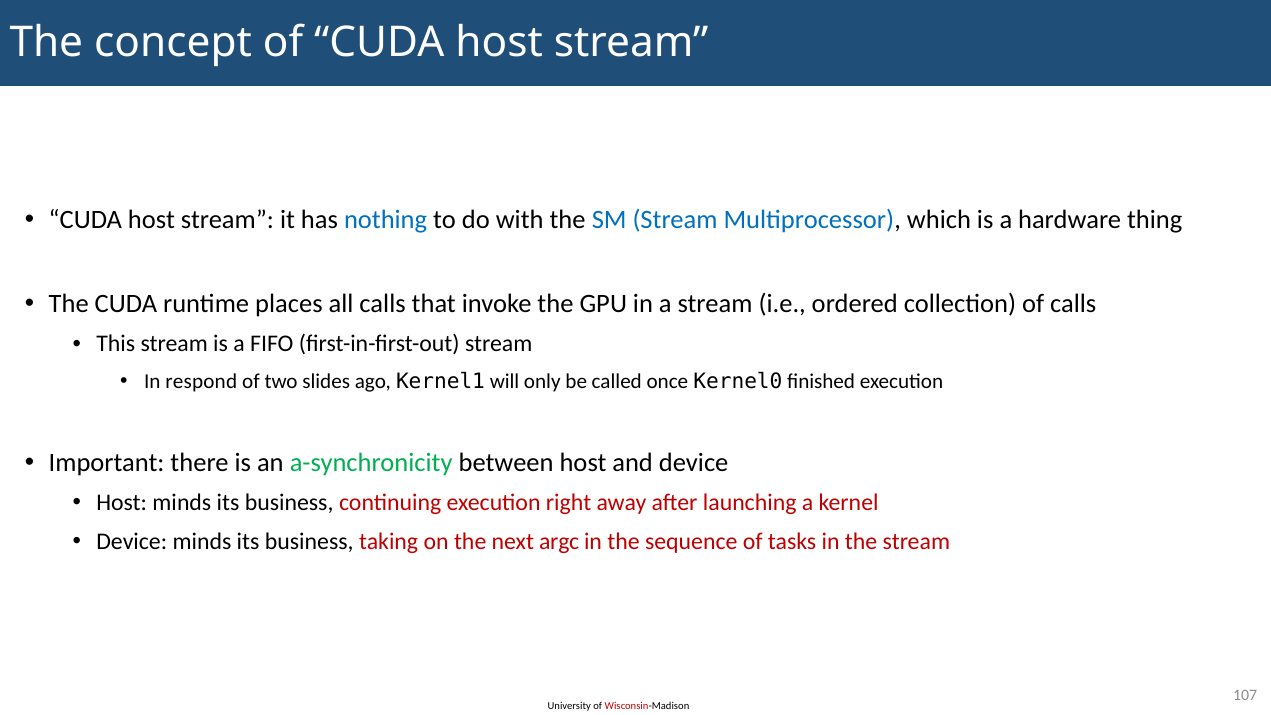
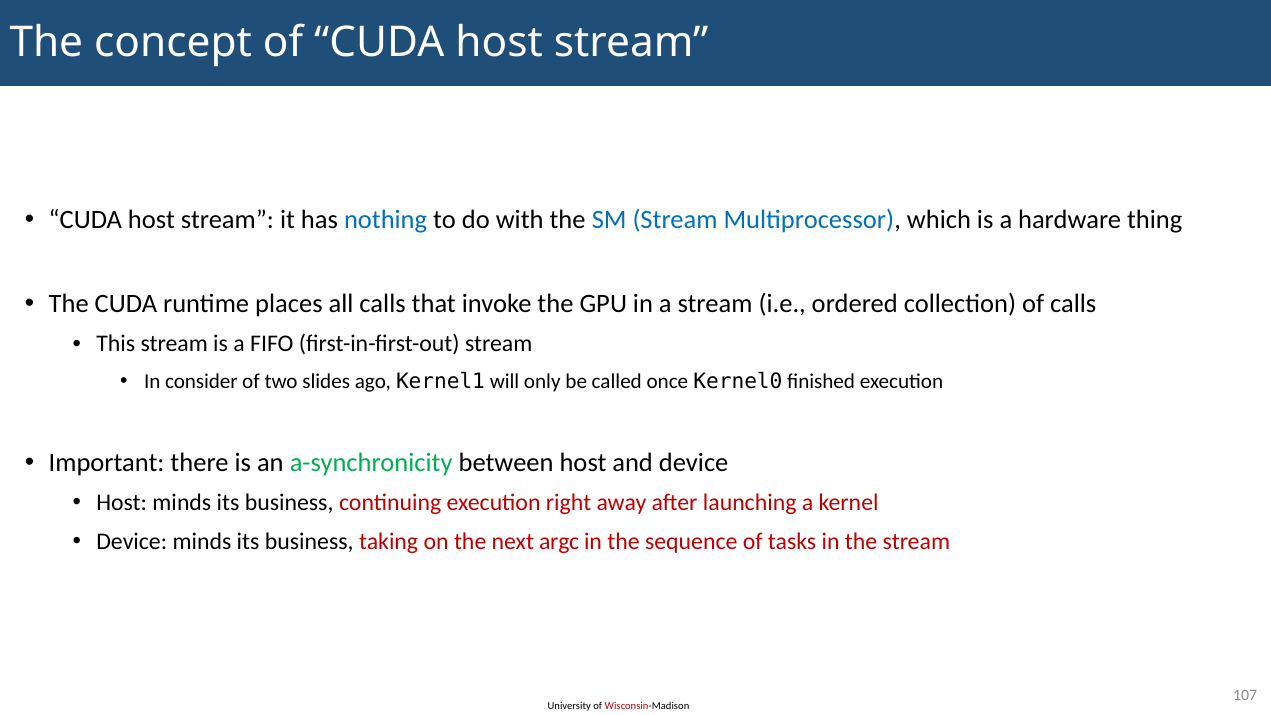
respond: respond -> consider (201, 382)
